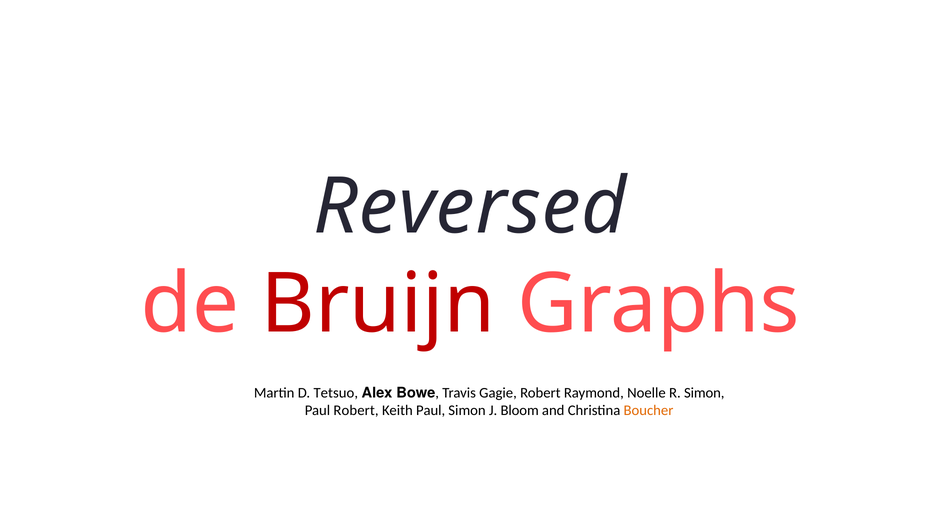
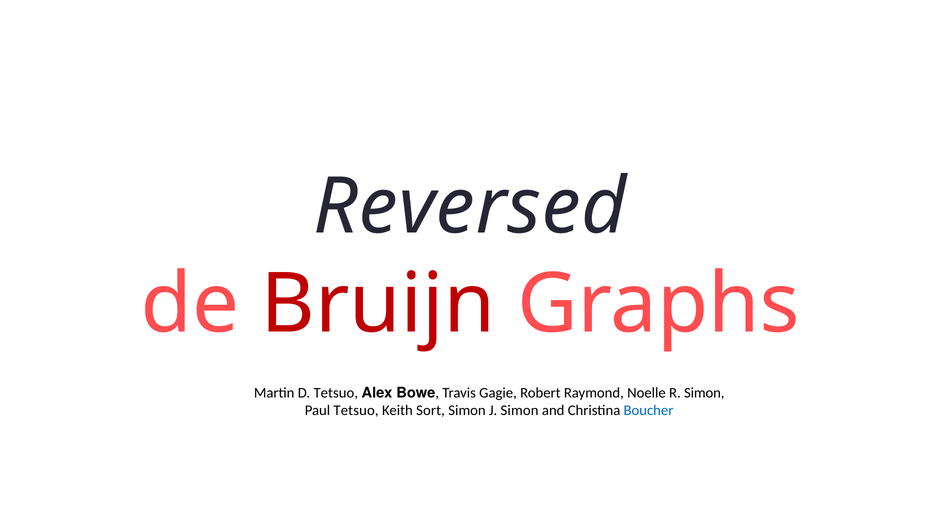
Paul Robert: Robert -> Tetsuo (356, 411)
Keith Paul: Paul -> Sort (431, 411)
J Bloom: Bloom -> Simon (520, 411)
Boucher colour: orange -> blue (648, 411)
